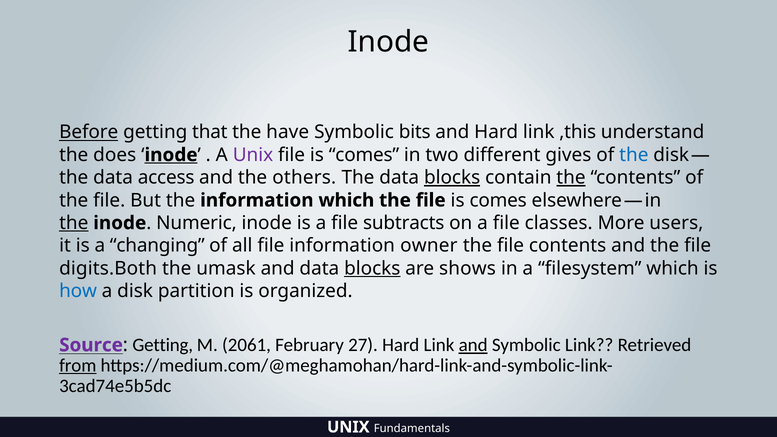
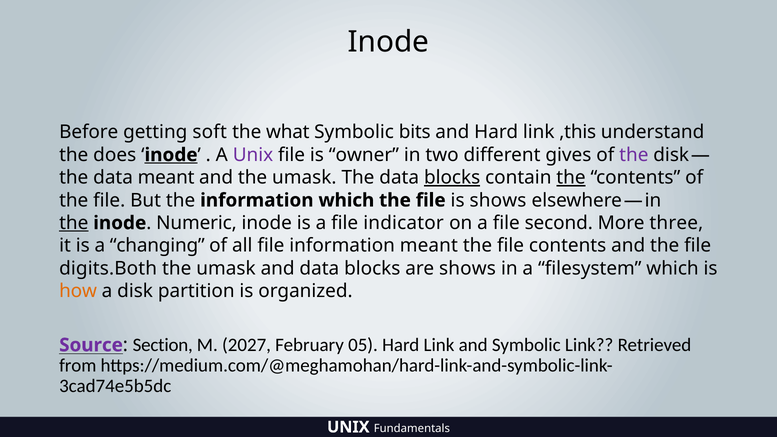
Before underline: present -> none (89, 132)
that: that -> soft (210, 132)
have: have -> what (288, 132)
comes: comes -> owner (364, 155)
the colour: blue -> purple (634, 155)
data access: access -> meant (166, 178)
and the others: others -> umask (304, 178)
the file is comes: comes -> shows (498, 200)
subtracts: subtracts -> indicator (404, 223)
classes: classes -> second (559, 223)
users: users -> three (676, 223)
information owner: owner -> meant (429, 246)
blocks underline: present -> none (372, 268)
how colour: blue -> orange (78, 291)
Getting: Getting -> Section (163, 345)
2061: 2061 -> 2027 (247, 345)
27: 27 -> 05 (363, 345)
and underline: present -> none (473, 345)
from underline: present -> none (78, 366)
